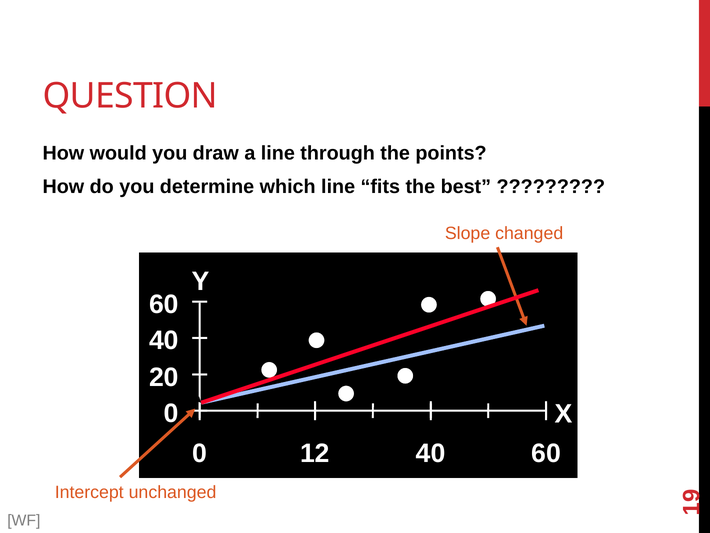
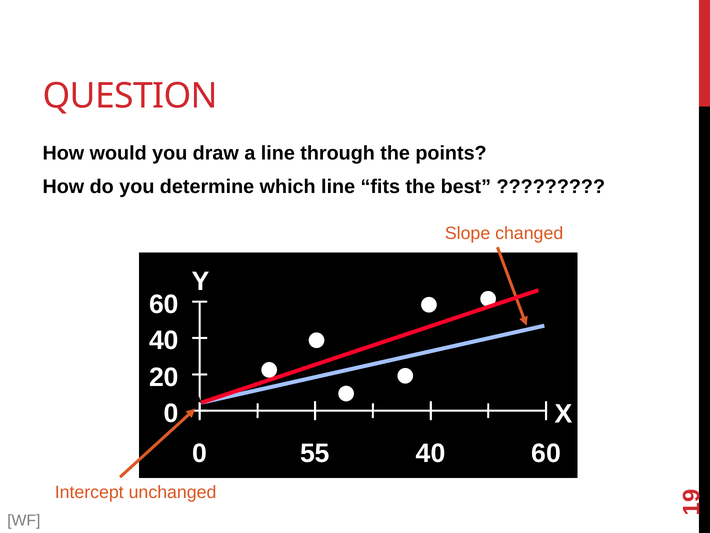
12: 12 -> 55 (315, 453)
